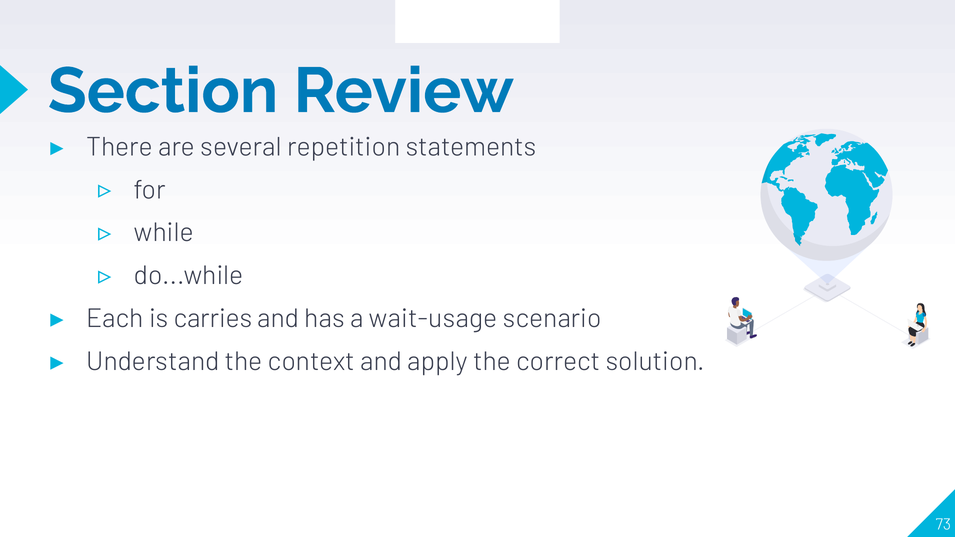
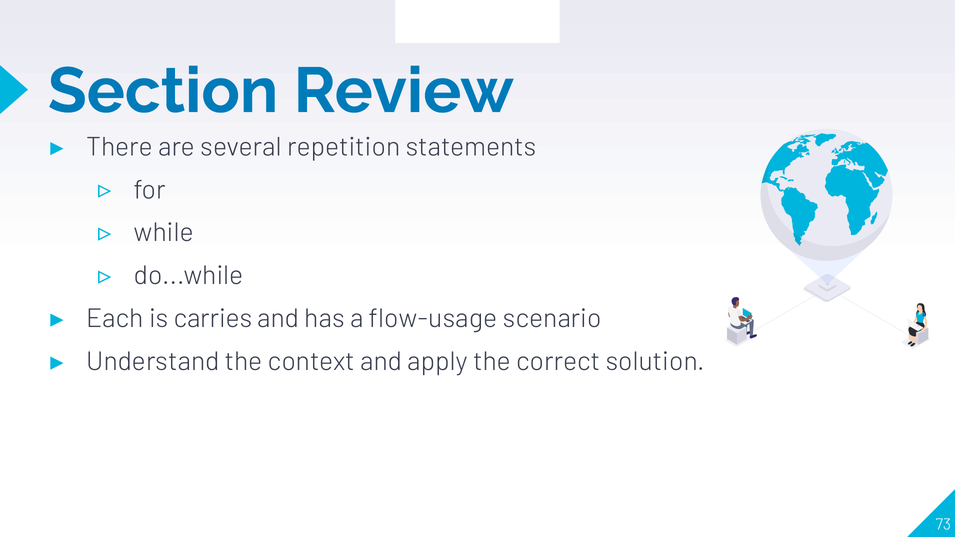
wait-usage: wait-usage -> flow-usage (433, 319)
